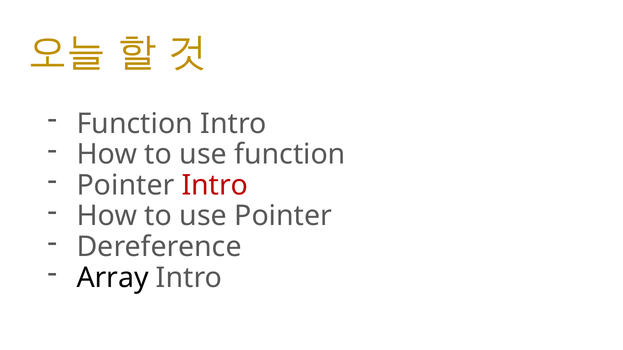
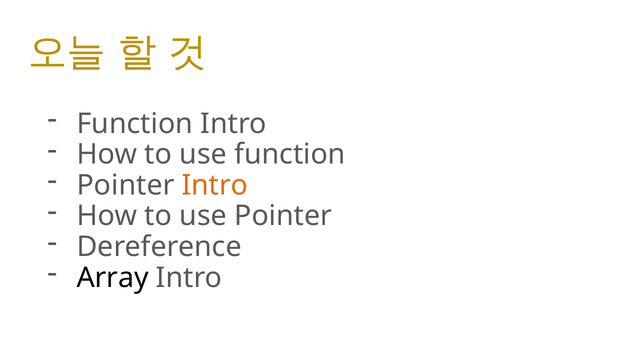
Intro colour: red -> orange (215, 185)
